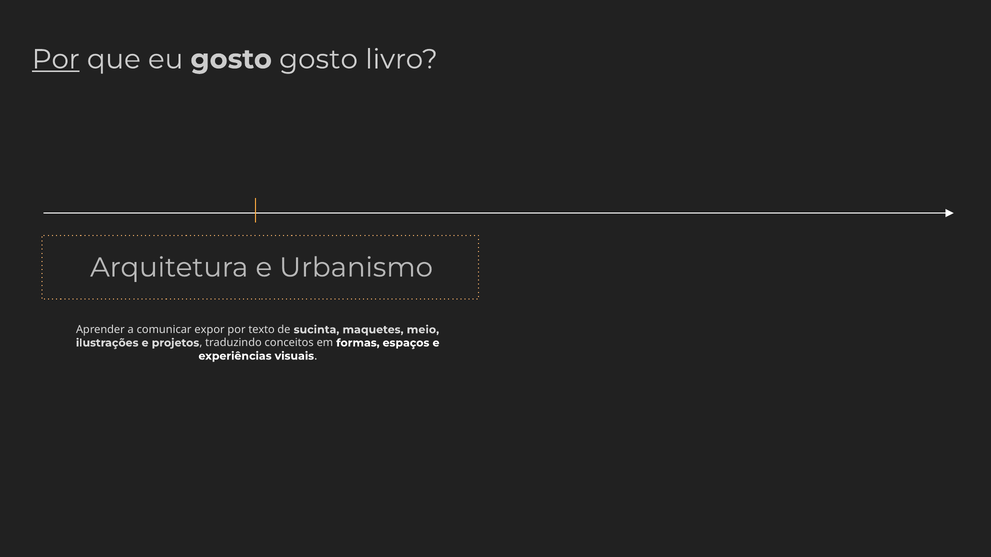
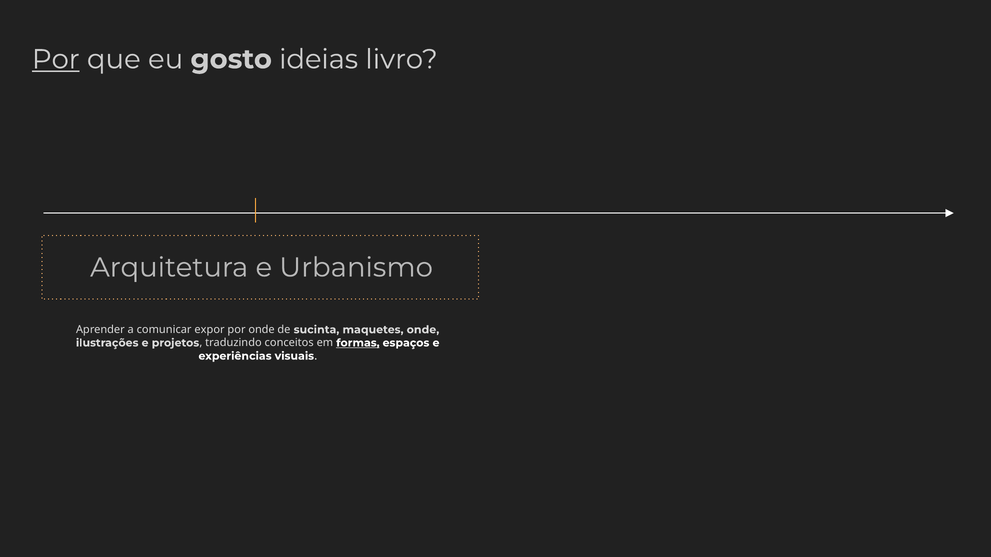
gosto gosto: gosto -> ideias (319, 59)
por texto: texto -> onde (262, 330)
maquetes meio: meio -> onde (423, 330)
formas underline: none -> present (358, 343)
